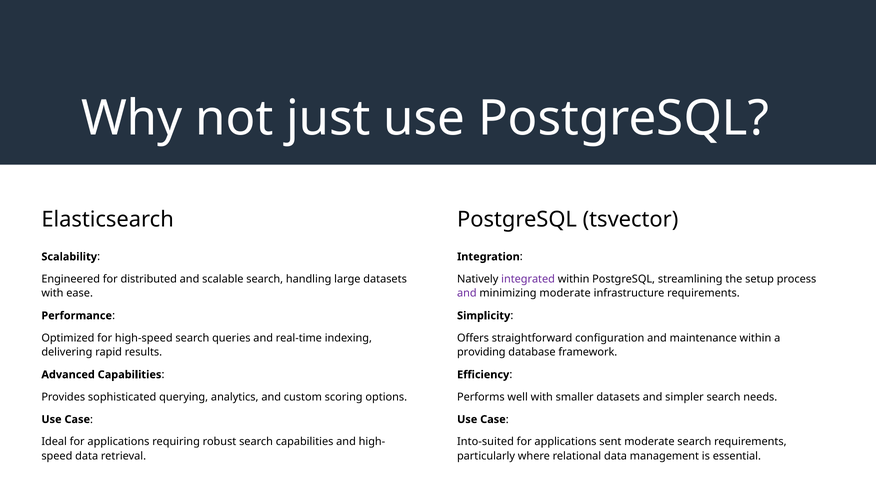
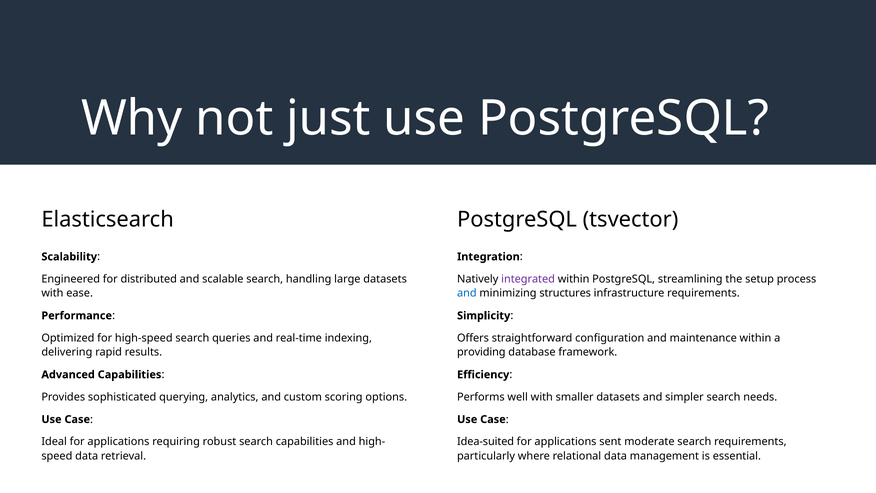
and colour: purple -> blue (467, 293)
minimizing moderate: moderate -> structures (565, 293)
Into-suited: Into-suited -> Idea-suited (486, 442)
